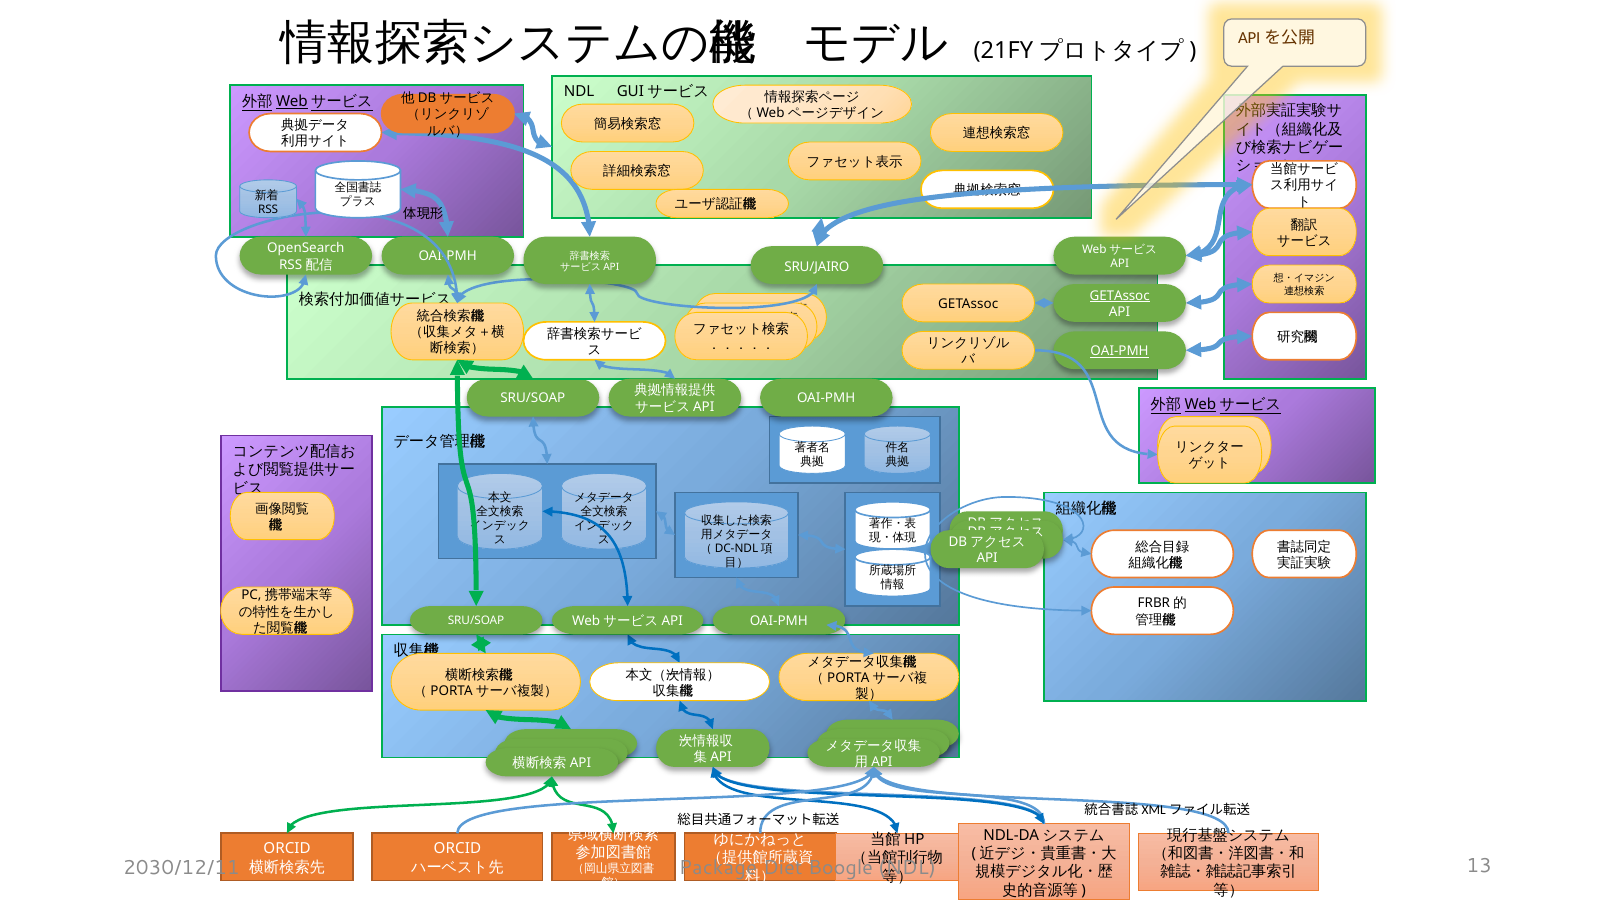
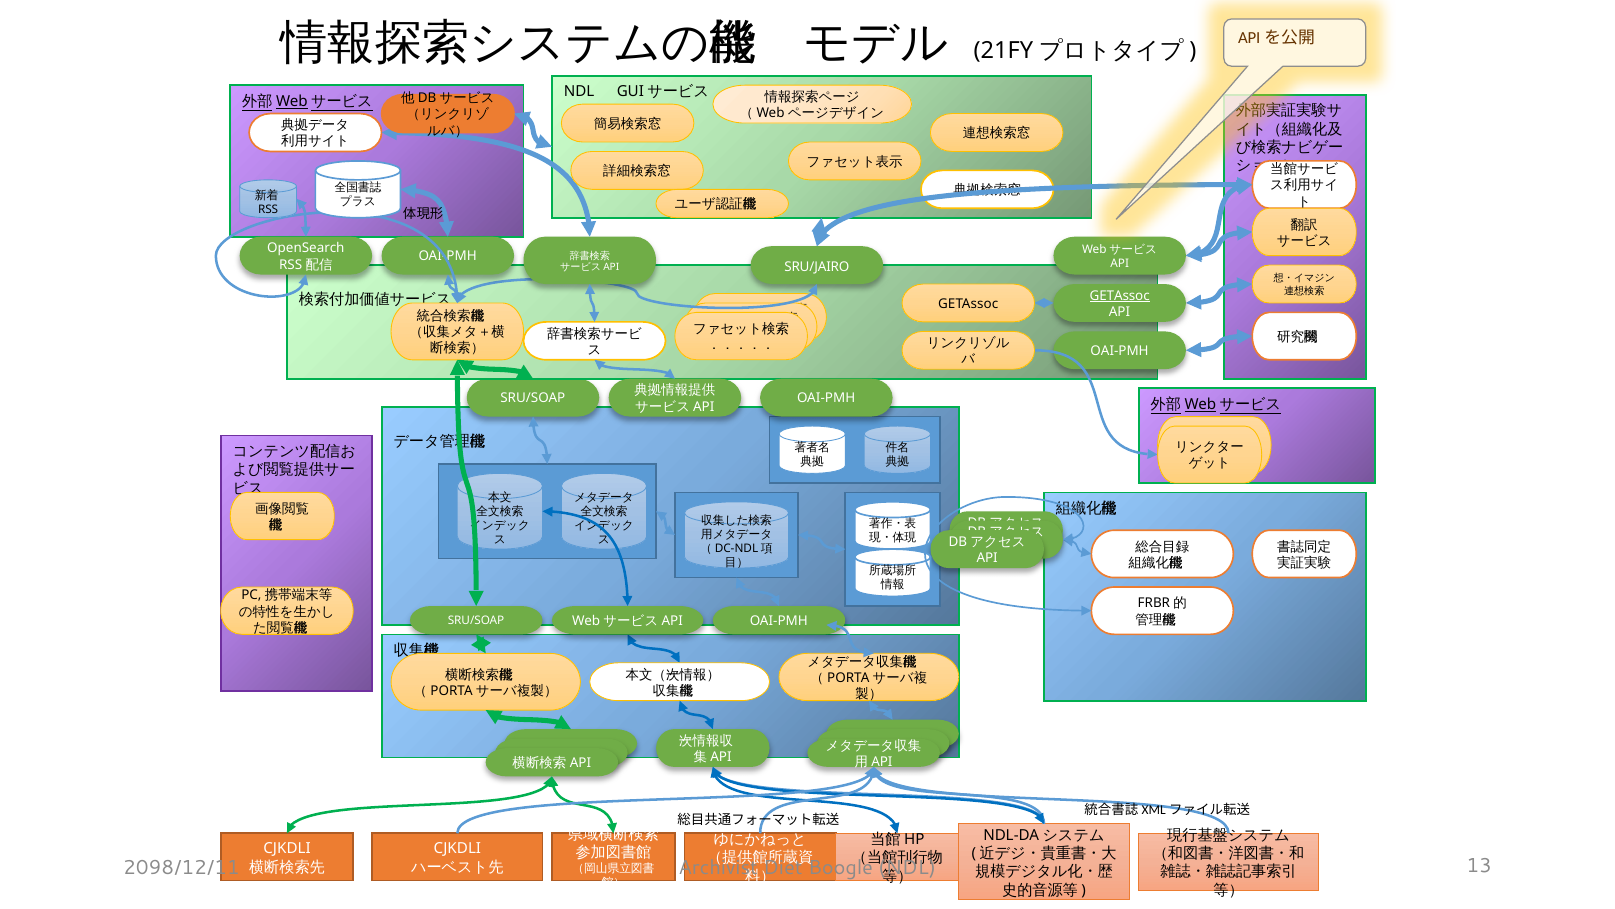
OAI-PMH underline: present -> none (1120, 351)
ORCID: ORCID -> CJKDLI (287, 848)
ORCID: ORCID -> CJKDLI (457, 848)
2030/12/11: 2030/12/11 -> 2098/12/11 (181, 868)
Package: Package -> Archivist (718, 868)
